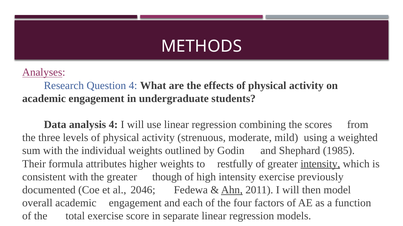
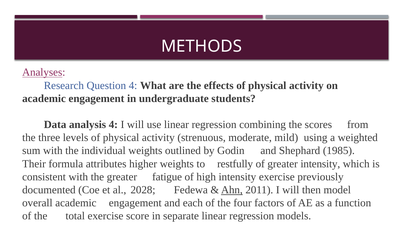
intensity underline: present -> none (320, 164)
though: though -> fatigue (167, 177)
2046: 2046 -> 2028 (143, 190)
